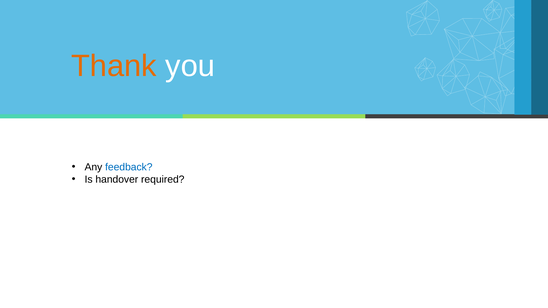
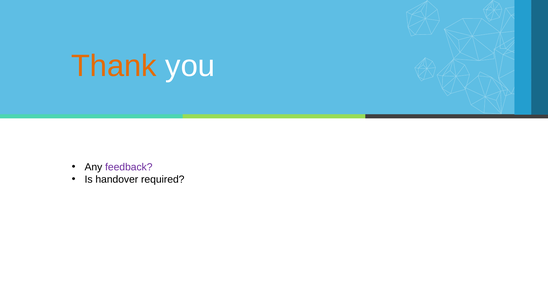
feedback colour: blue -> purple (129, 167)
